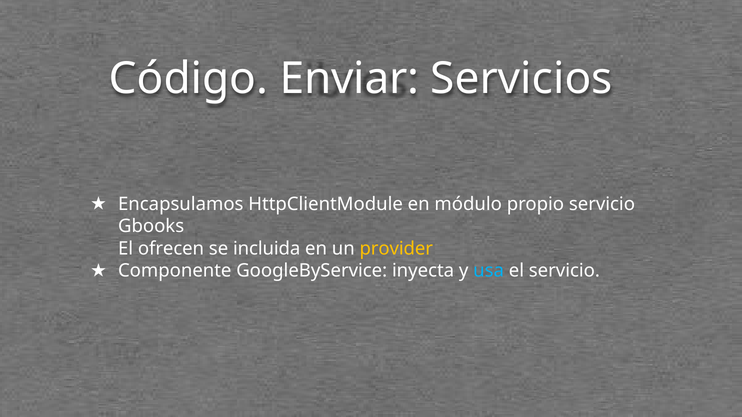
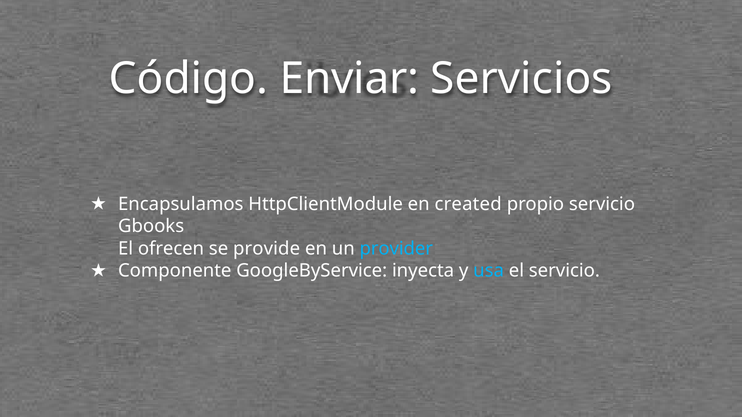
módulo: módulo -> created (468, 204)
incluida: incluida -> provide (267, 249)
provider colour: yellow -> light blue (396, 249)
